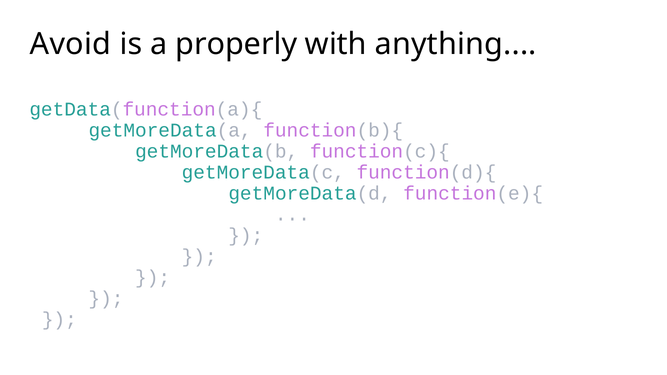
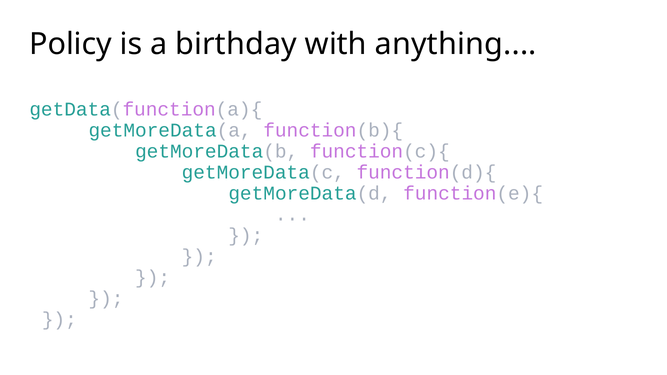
Avoid: Avoid -> Policy (71, 44)
properly: properly -> birthday (236, 44)
